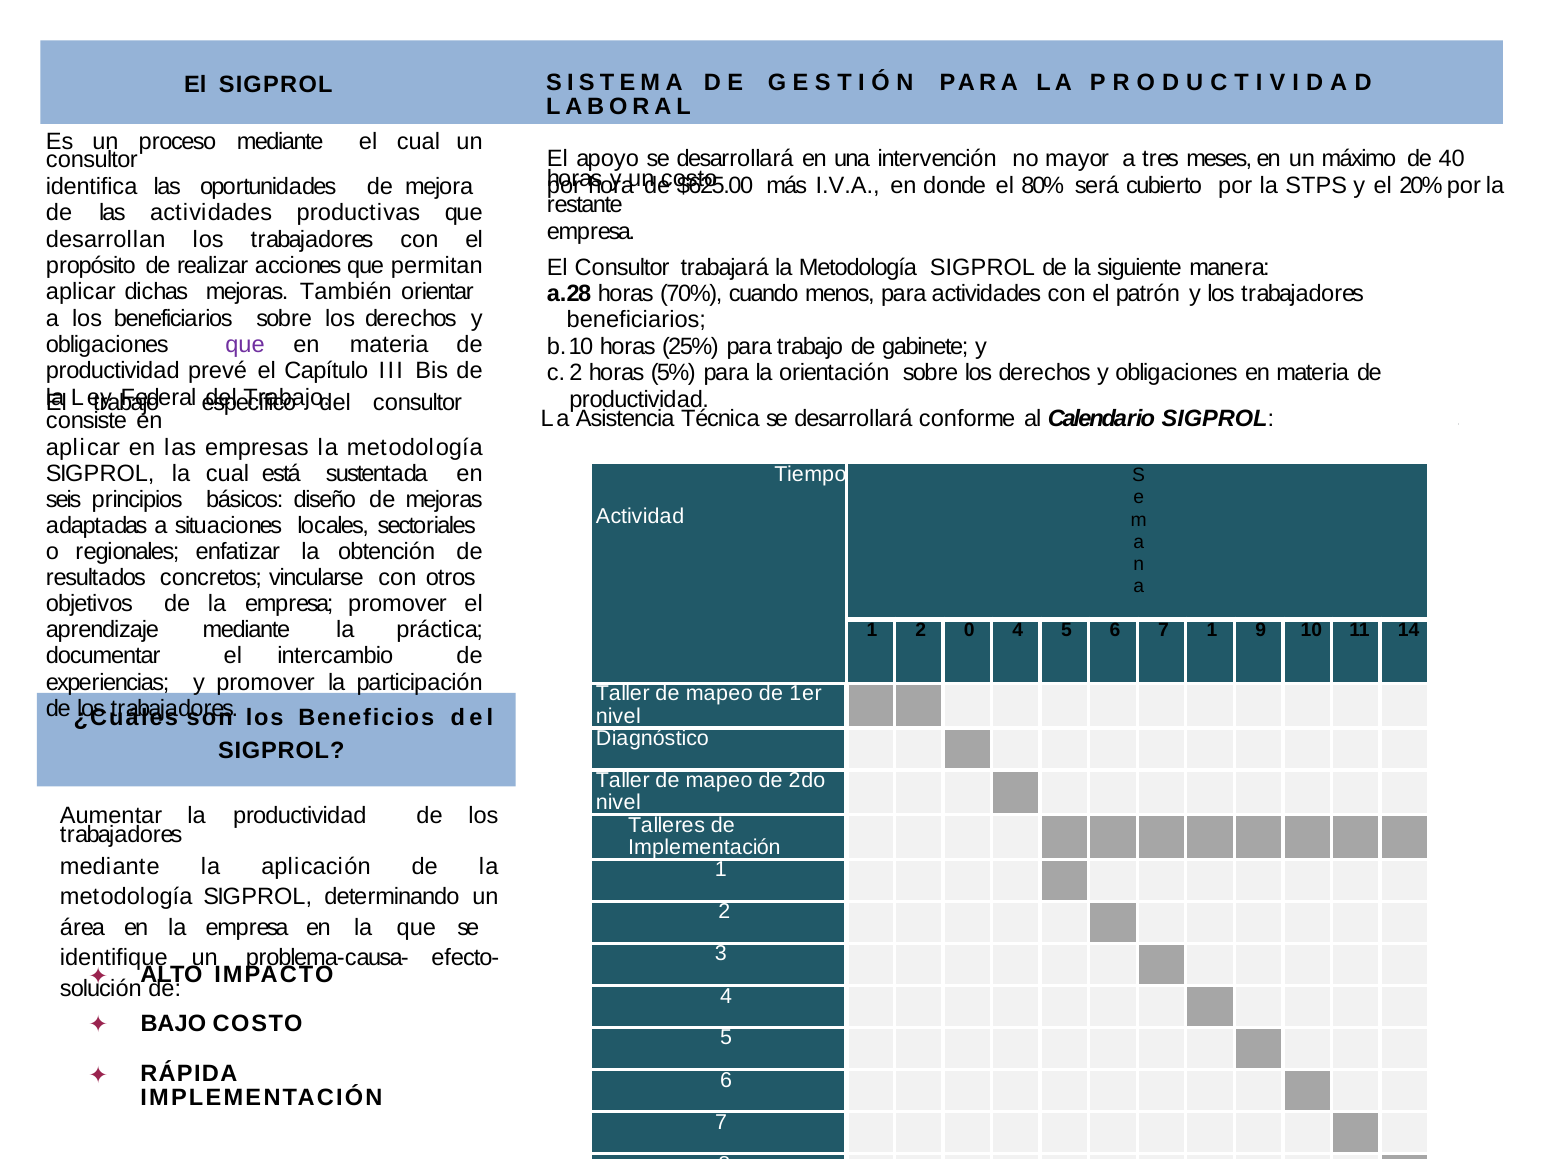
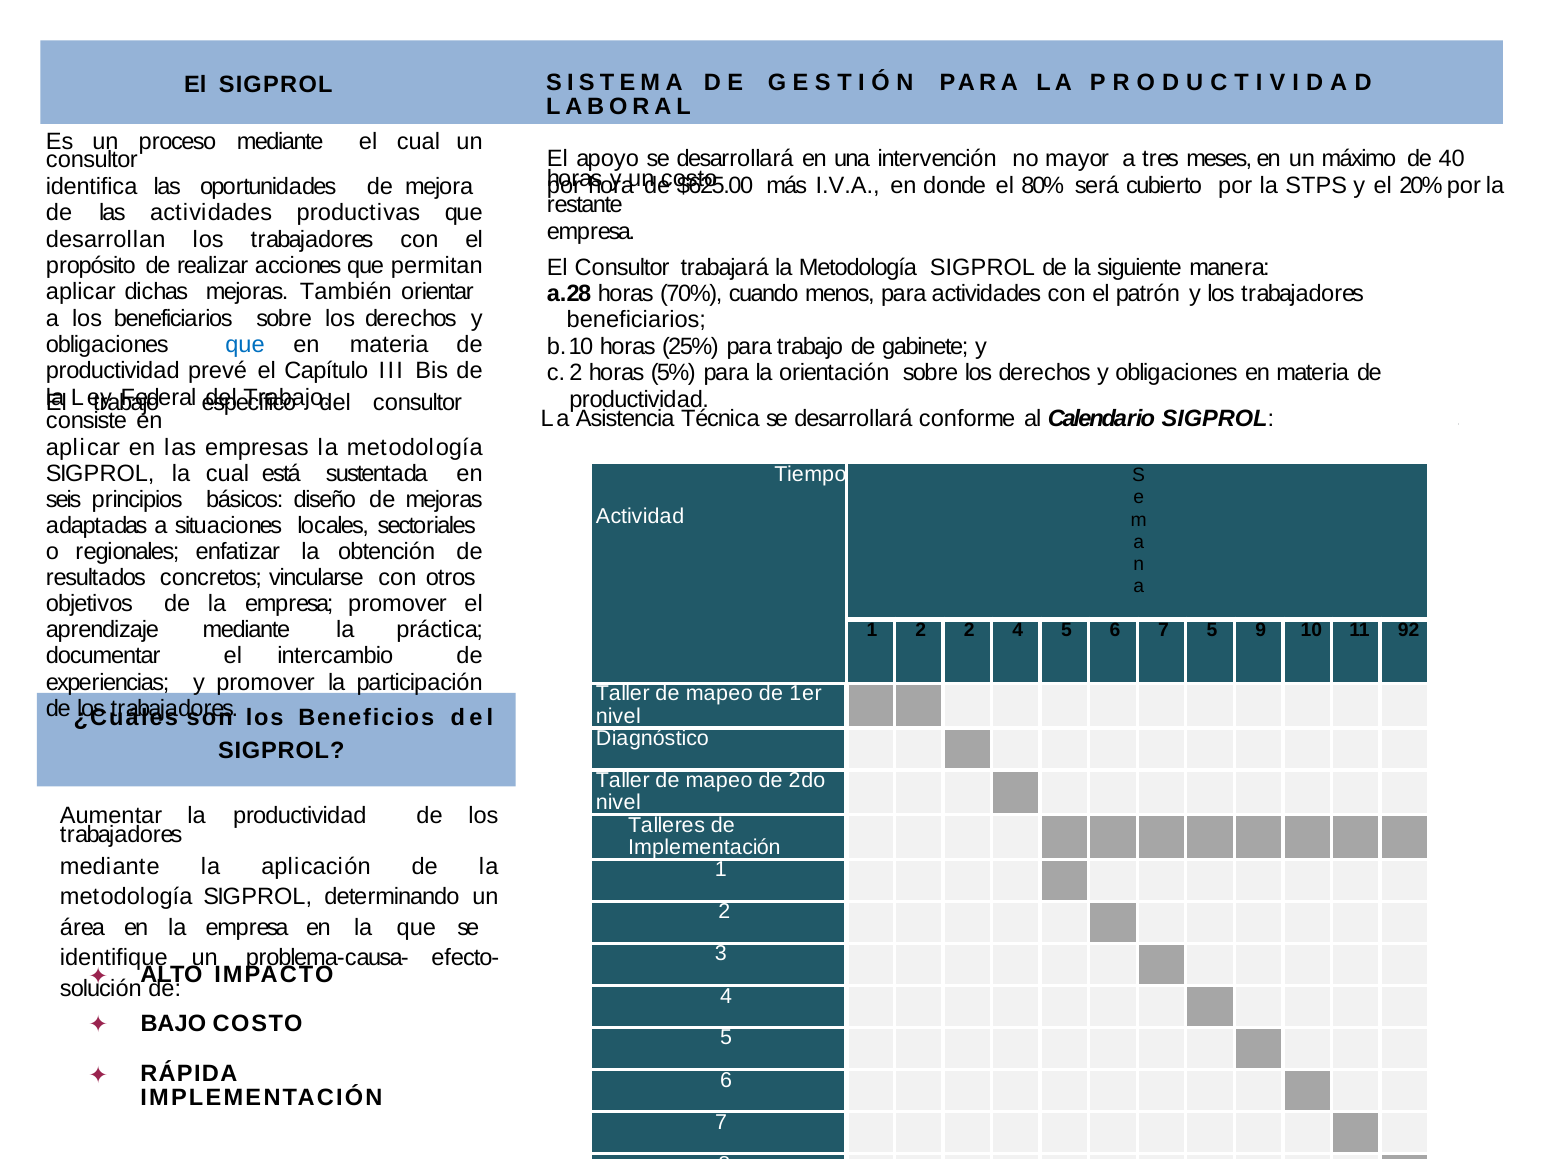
que colour: purple -> blue (245, 345)
2 0: 0 -> 2 (969, 630)
7 1: 1 -> 5 (1212, 630)
14: 14 -> 92 (1409, 630)
